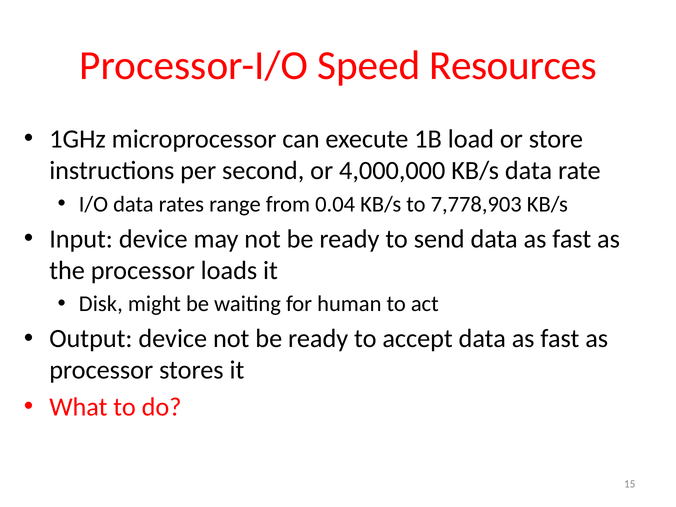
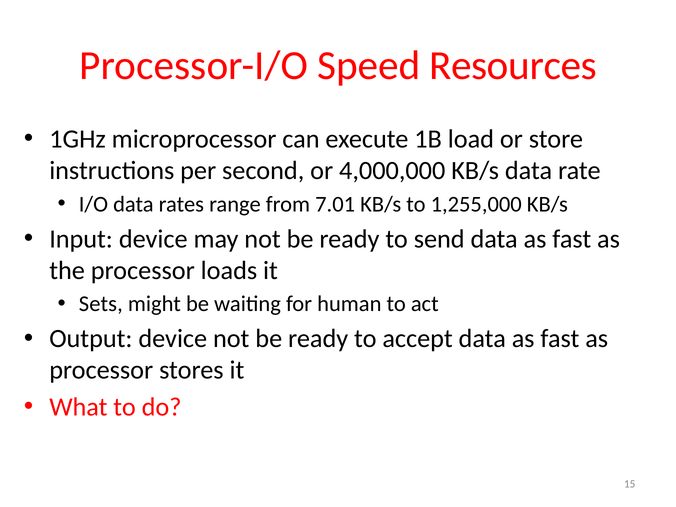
0.04: 0.04 -> 7.01 (335, 204)
7,778,903: 7,778,903 -> 1,255,000 (476, 204)
Disk: Disk -> Sets (101, 304)
